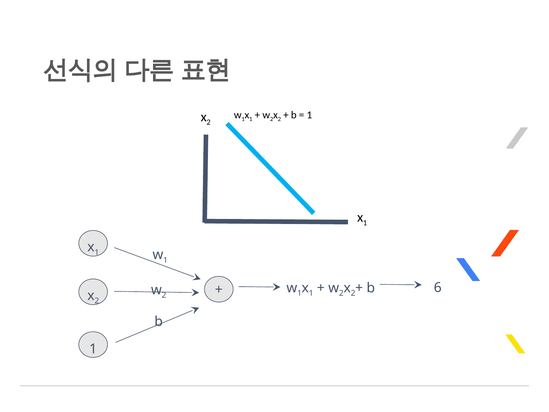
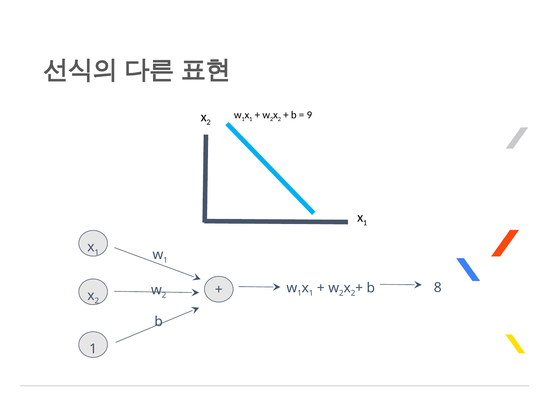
1: 1 -> 9 (309, 115)
6: 6 -> 8 (438, 287)
